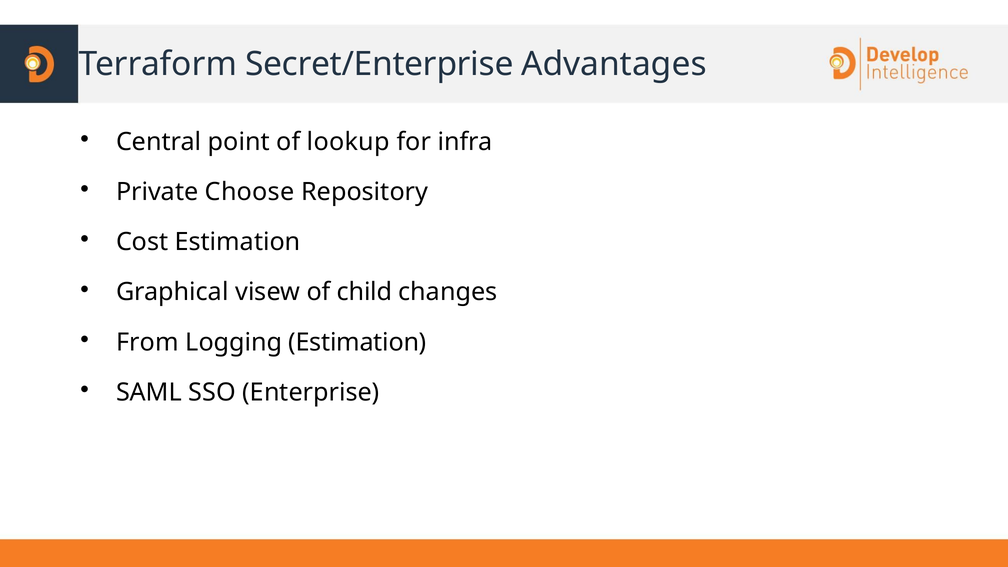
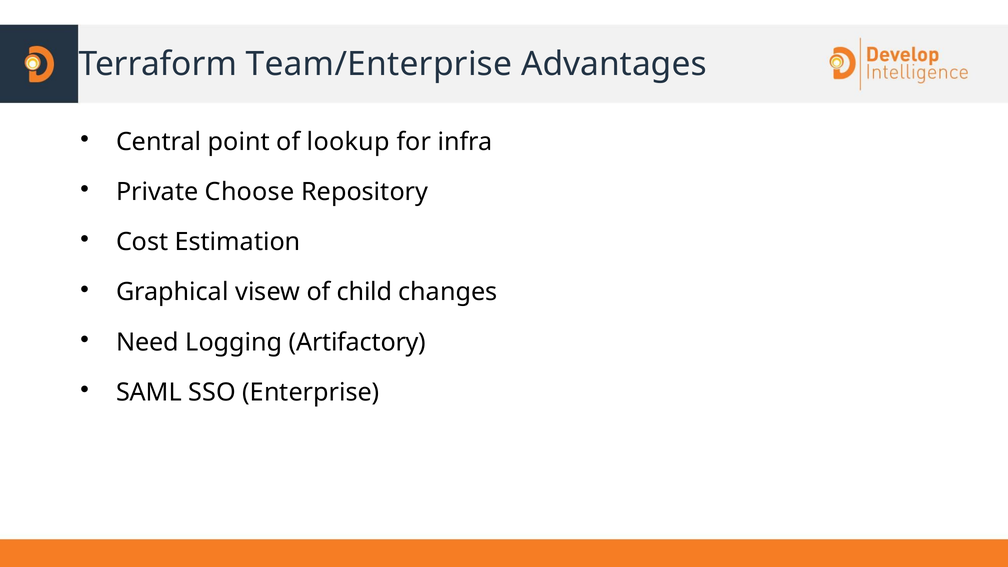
Secret/Enterprise: Secret/Enterprise -> Team/Enterprise (379, 64)
From: From -> Need (147, 342)
Logging Estimation: Estimation -> Artifactory (357, 342)
